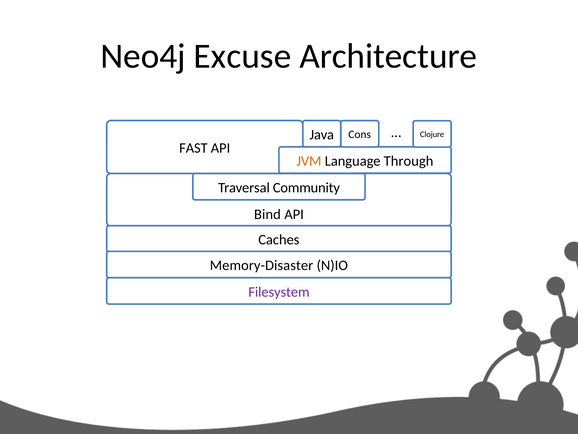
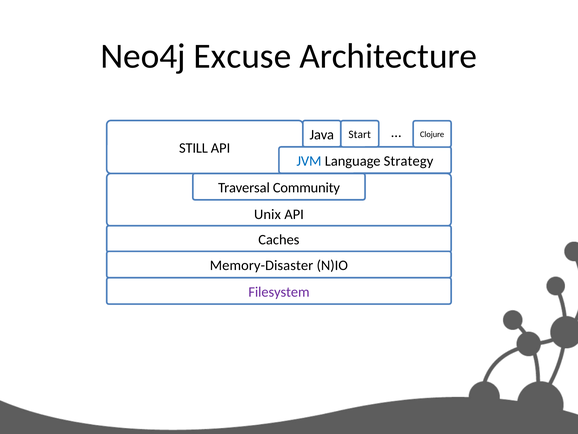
Cons: Cons -> Start (360, 134)
FAST: FAST -> STILL (193, 148)
JVM colour: orange -> blue (309, 161)
Through: Through -> Strategy (409, 161)
Bind: Bind -> Unix (267, 214)
